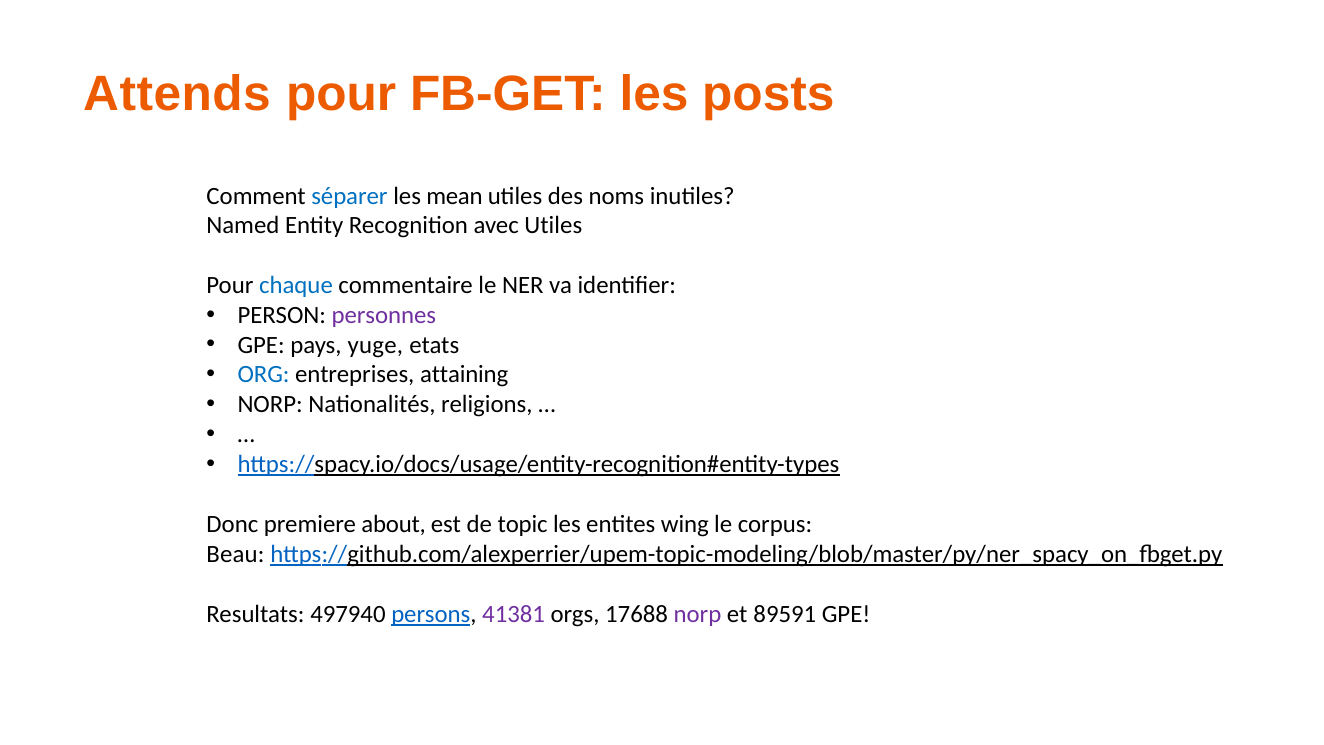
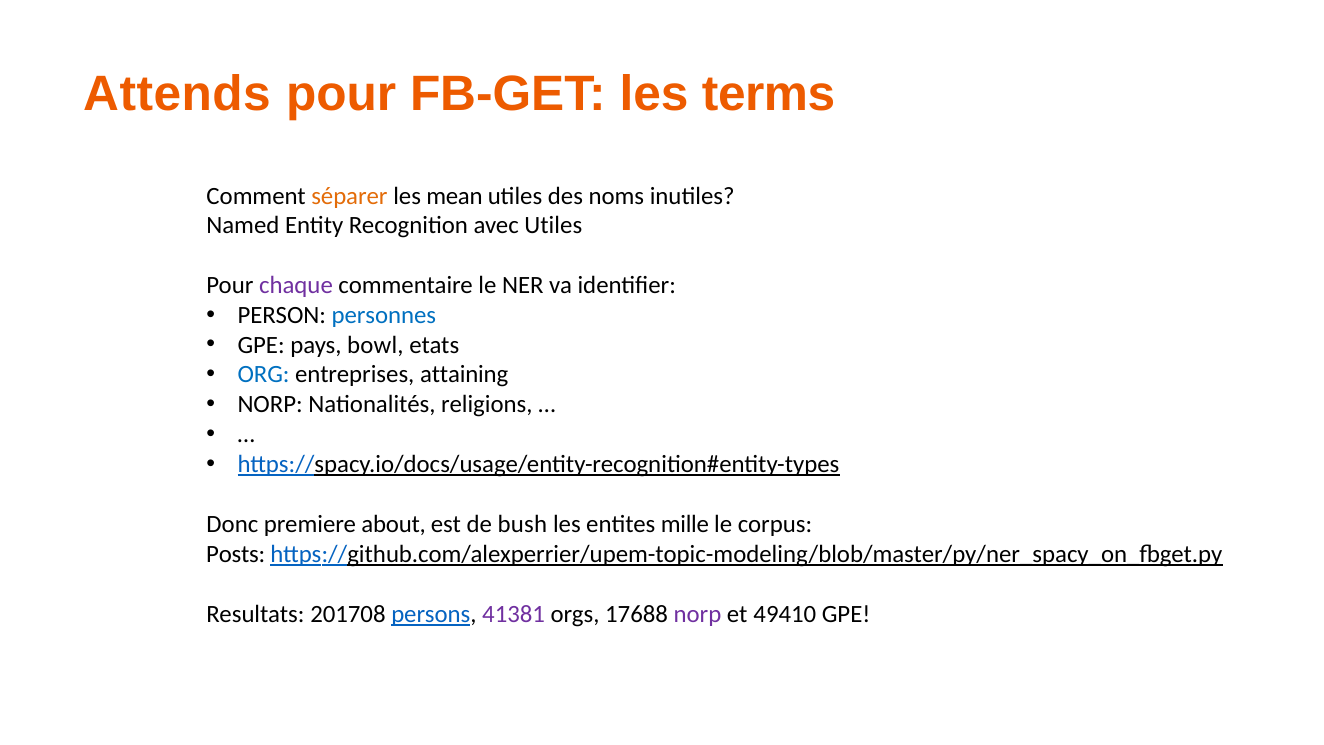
posts: posts -> terms (769, 94)
séparer colour: blue -> orange (349, 196)
chaque colour: blue -> purple (296, 285)
personnes colour: purple -> blue (384, 315)
yuge: yuge -> bowl (375, 345)
topic: topic -> bush (522, 524)
wing: wing -> mille (685, 524)
Beau: Beau -> Posts (236, 554)
497940: 497940 -> 201708 (348, 614)
89591: 89591 -> 49410 (785, 614)
